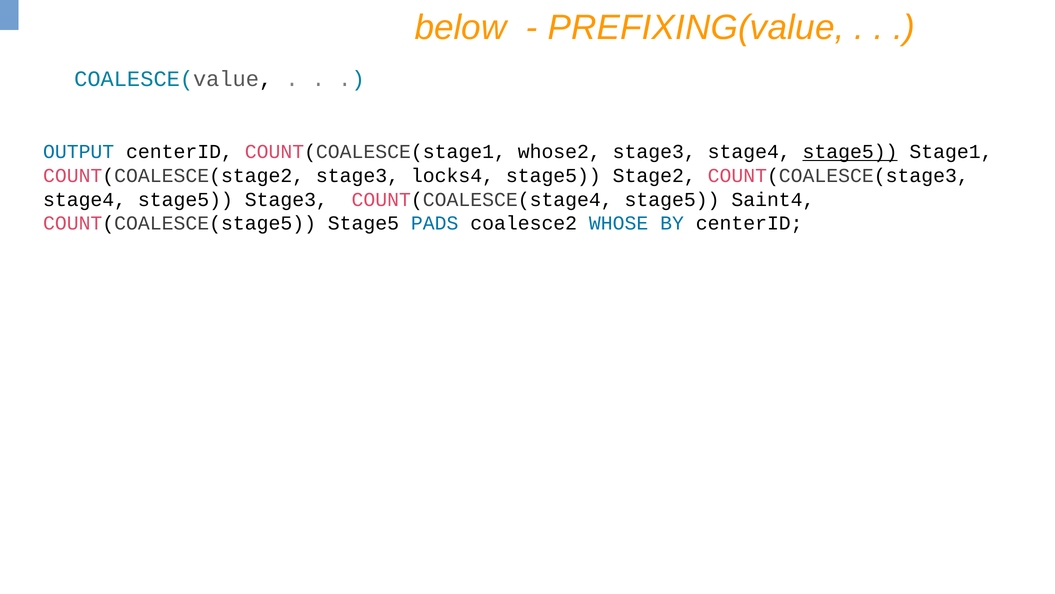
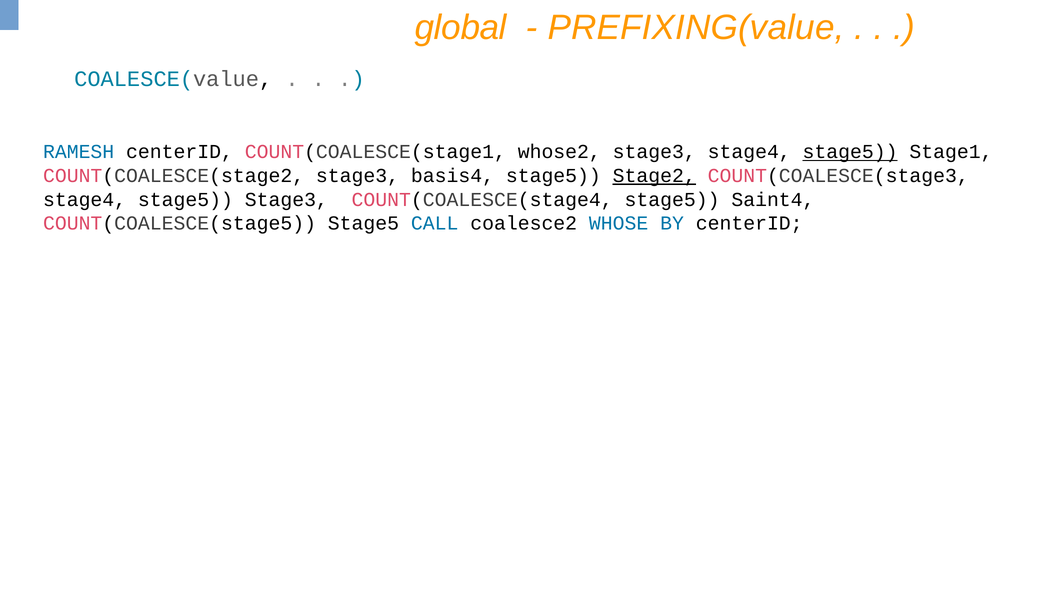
below: below -> global (461, 27)
OUTPUT: OUTPUT -> RAMESH (79, 152)
locks4: locks4 -> basis4 (452, 176)
Stage2 underline: none -> present (654, 176)
PADS: PADS -> CALL (435, 223)
